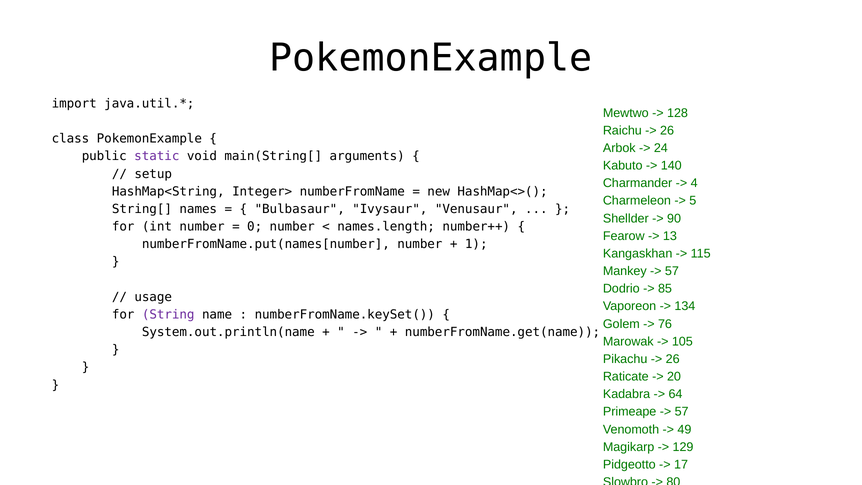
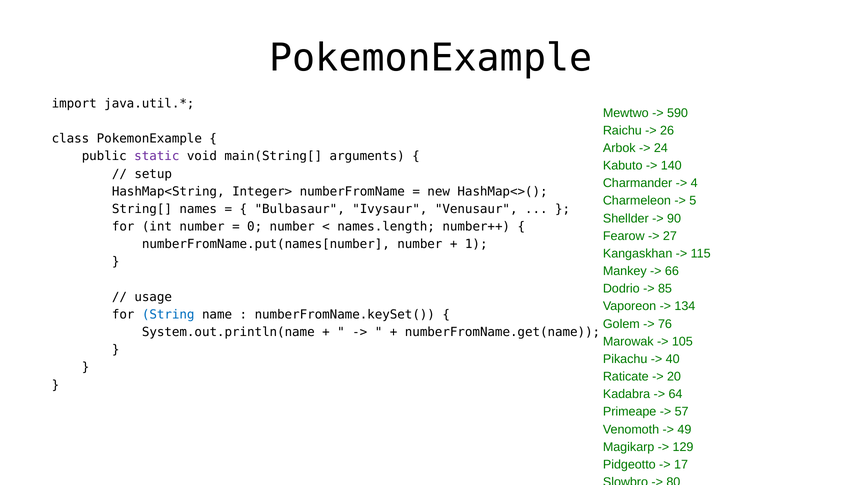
128: 128 -> 590 (678, 113)
13: 13 -> 27 (670, 236)
57: 57 -> 66 (672, 271)
String colour: purple -> blue (168, 314)
26: 26 -> 40 (673, 359)
